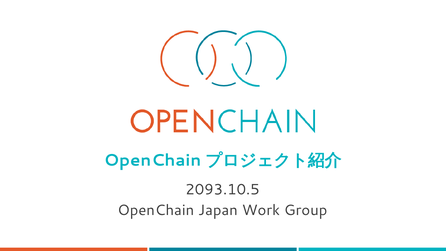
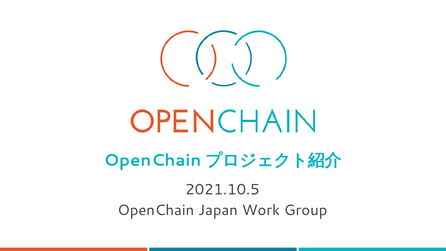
2093.10.5: 2093.10.5 -> 2021.10.5 (222, 189)
